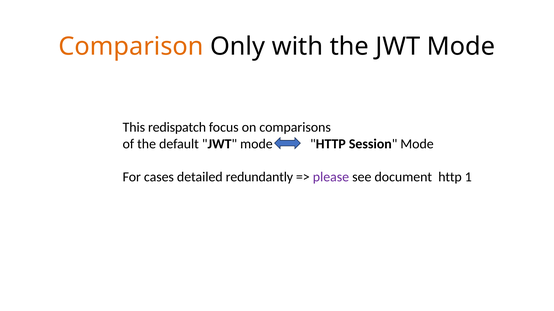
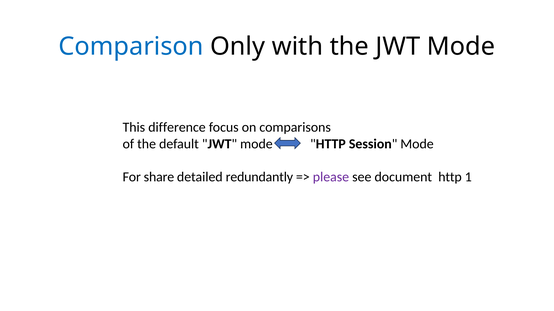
Comparison colour: orange -> blue (131, 47)
redispatch: redispatch -> difference (177, 128)
cases: cases -> share (159, 177)
